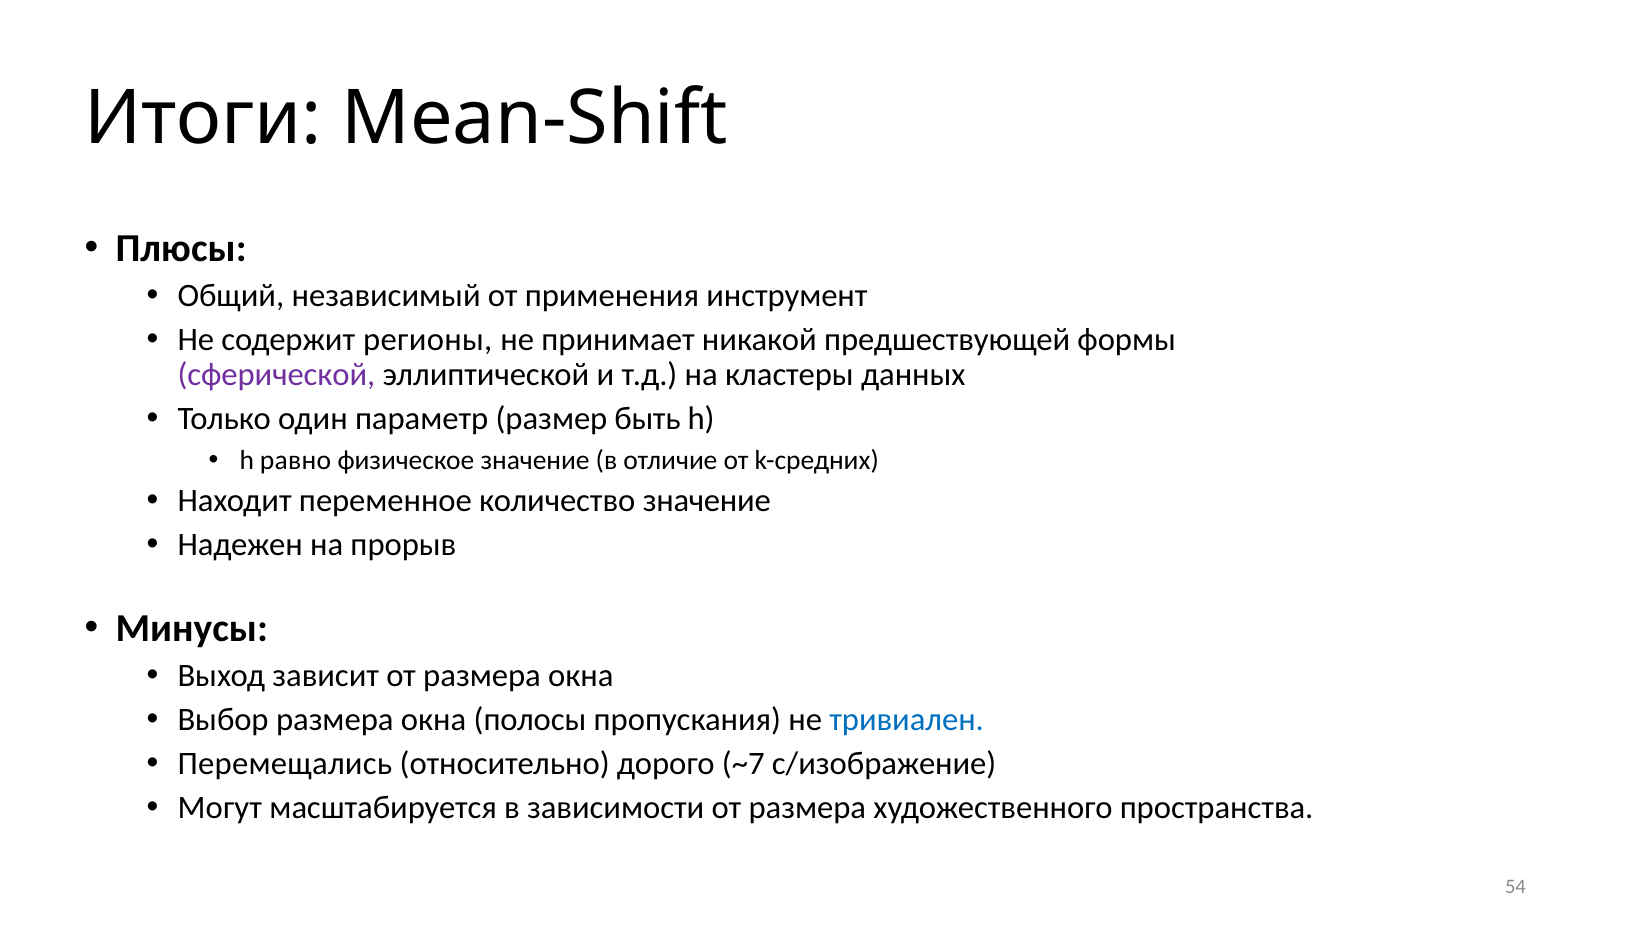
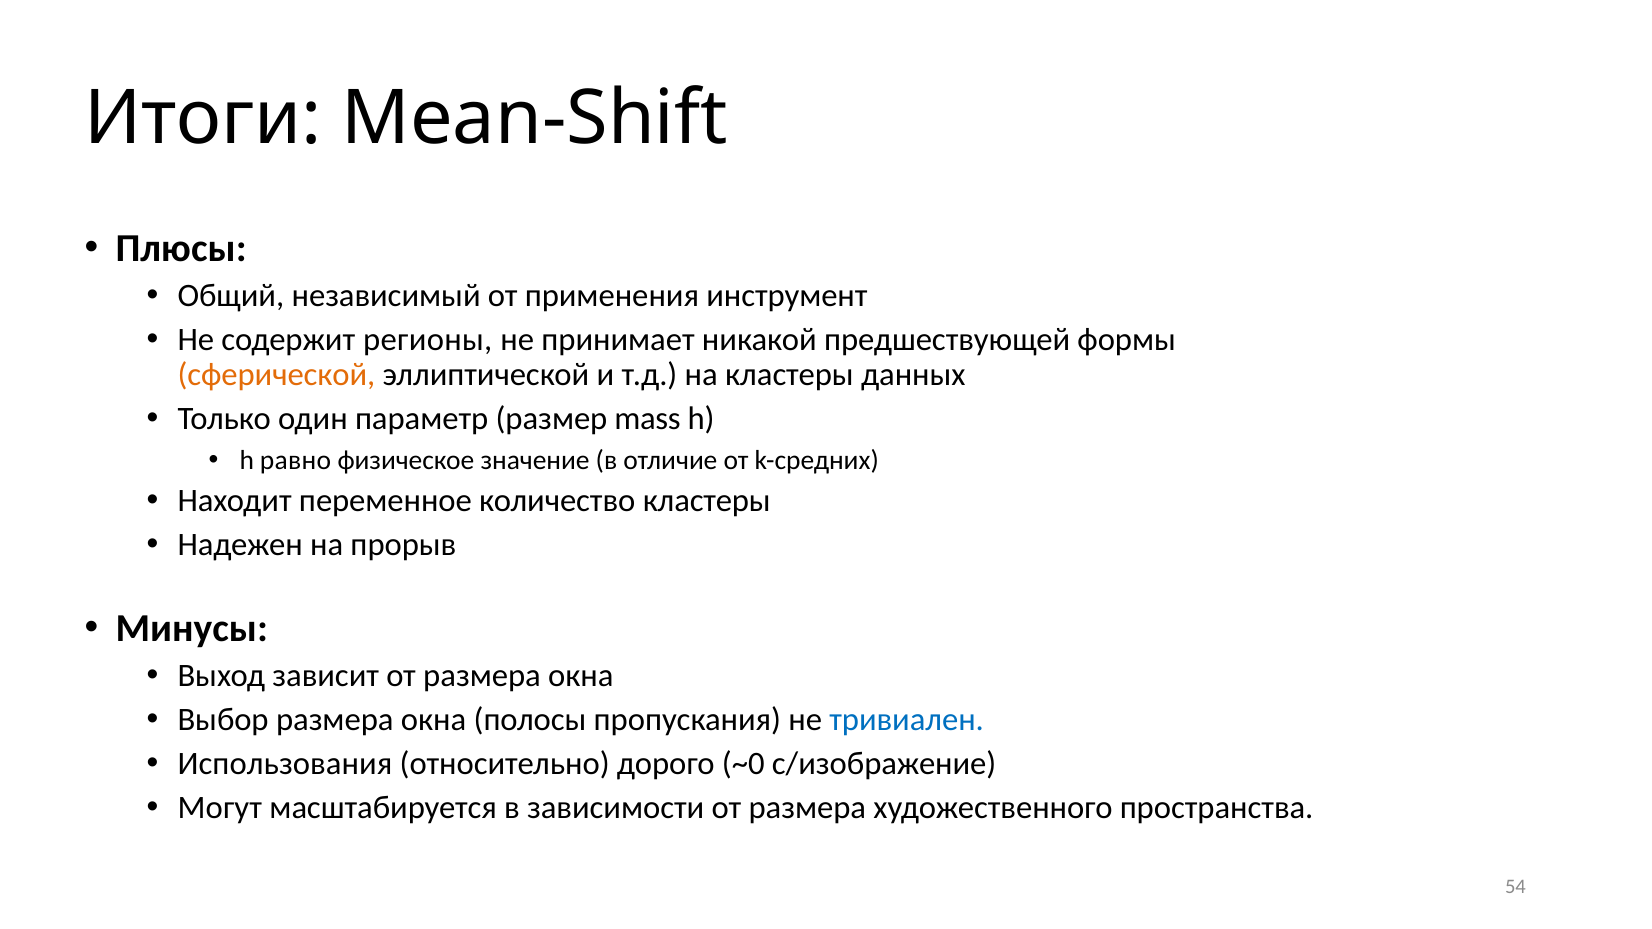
сферической colour: purple -> orange (276, 375)
быть: быть -> mass (648, 419)
количество значение: значение -> кластеры (707, 501)
Перемещались: Перемещались -> Использования (285, 764)
~7: ~7 -> ~0 (743, 764)
